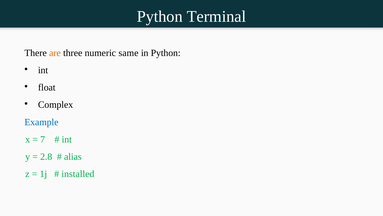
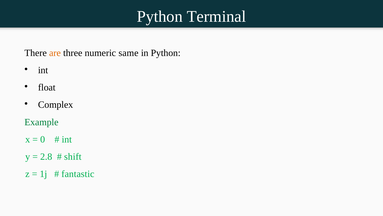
Example colour: blue -> green (41, 122)
7: 7 -> 0 (43, 139)
alias: alias -> shift (73, 156)
installed: installed -> fantastic (78, 173)
